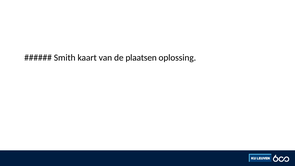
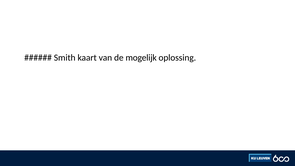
plaatsen: plaatsen -> mogelijk (141, 58)
